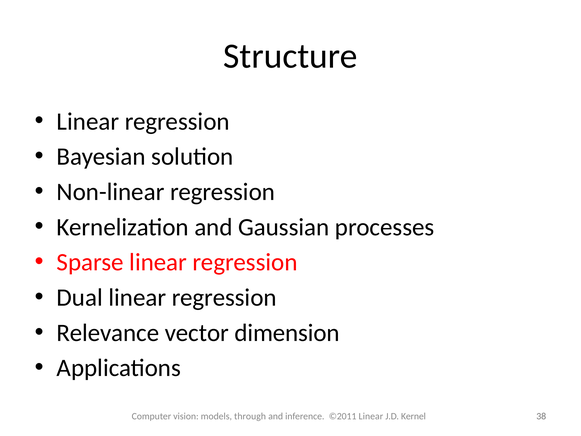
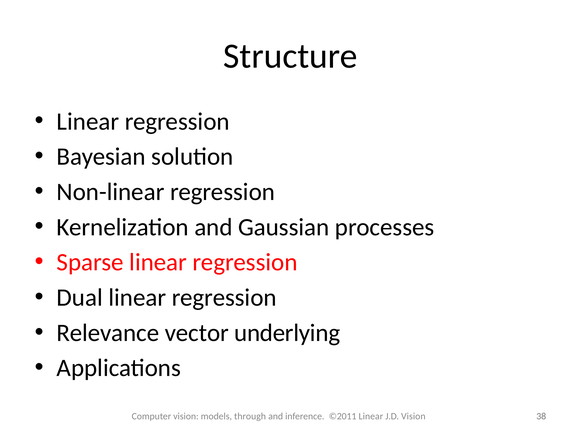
dimension: dimension -> underlying (287, 333)
J.D Kernel: Kernel -> Vision (413, 416)
